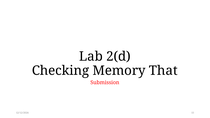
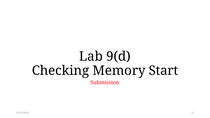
2(d: 2(d -> 9(d (118, 56)
That: That -> Start (163, 71)
